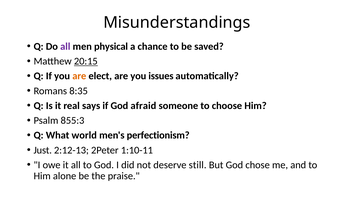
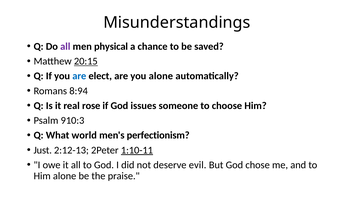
are colour: orange -> blue (79, 76)
you issues: issues -> alone (161, 76)
8:35: 8:35 -> 8:94 (79, 91)
says: says -> rose (91, 106)
afraid: afraid -> issues (143, 106)
855:3: 855:3 -> 910:3 (72, 121)
1:10-11 underline: none -> present (137, 150)
still: still -> evil (198, 165)
